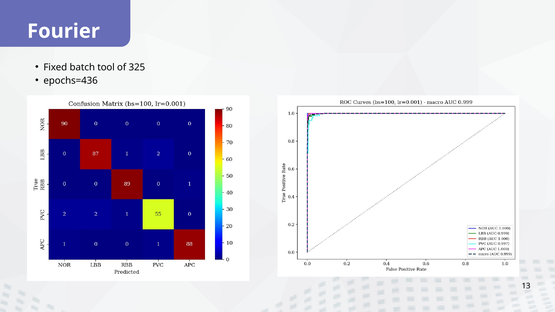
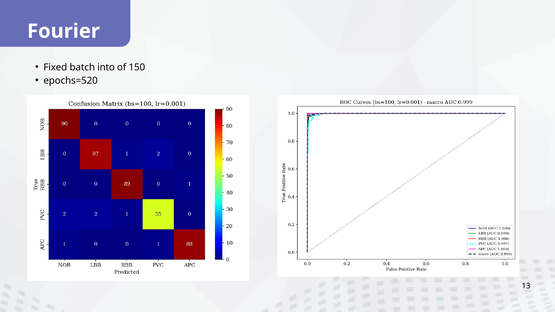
tool: tool -> into (106, 67)
325: 325 -> 150 (137, 67)
epochs=436: epochs=436 -> epochs=520 (71, 81)
